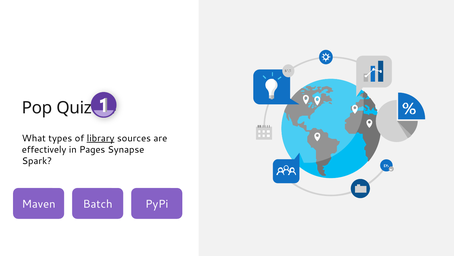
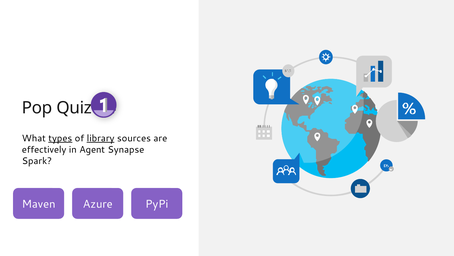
types underline: none -> present (60, 138)
Pages: Pages -> Agent (92, 149)
Batch: Batch -> Azure (98, 204)
